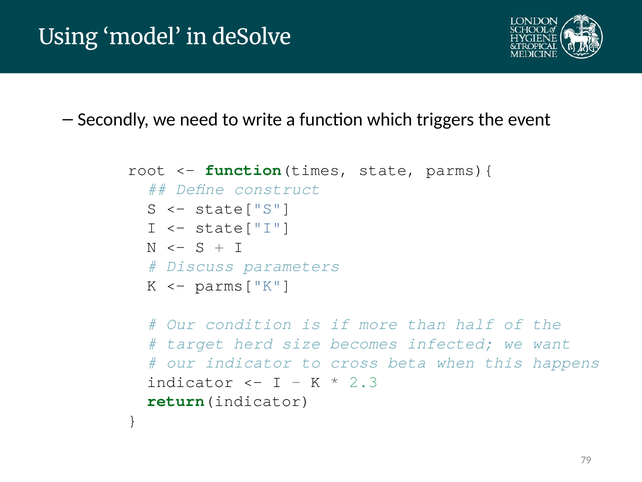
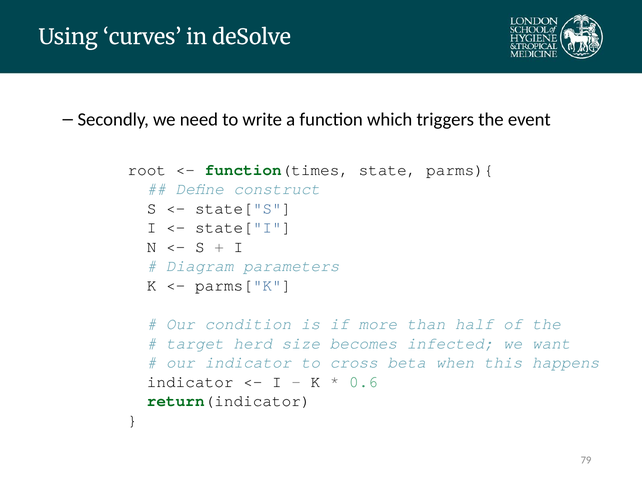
model: model -> curves (142, 37)
Discuss: Discuss -> Diagram (200, 266)
2.3: 2.3 -> 0.6 (364, 381)
